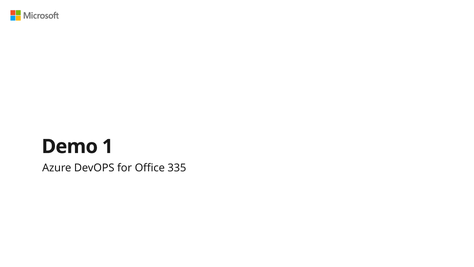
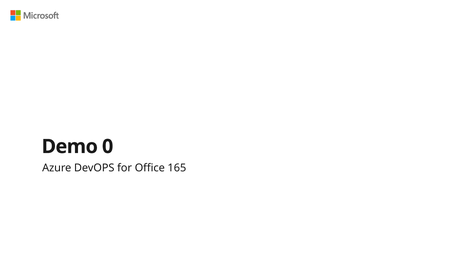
1: 1 -> 0 (108, 146)
335: 335 -> 165 (177, 168)
